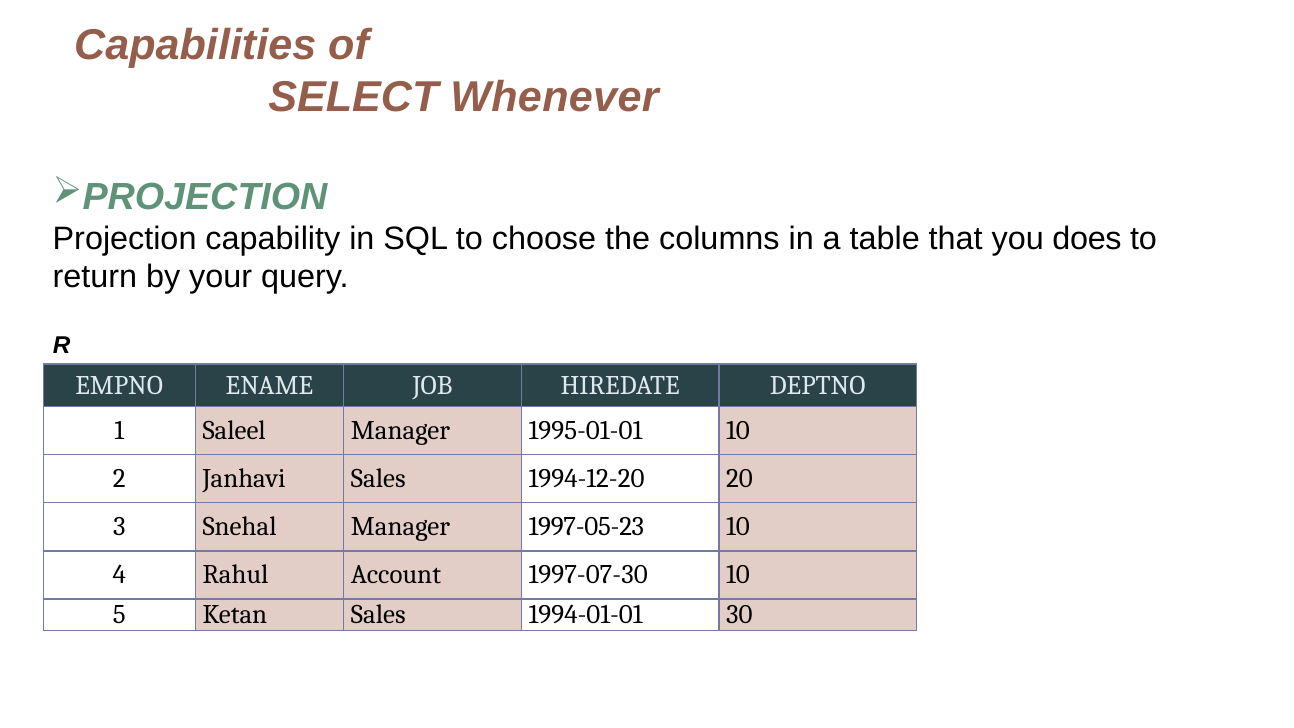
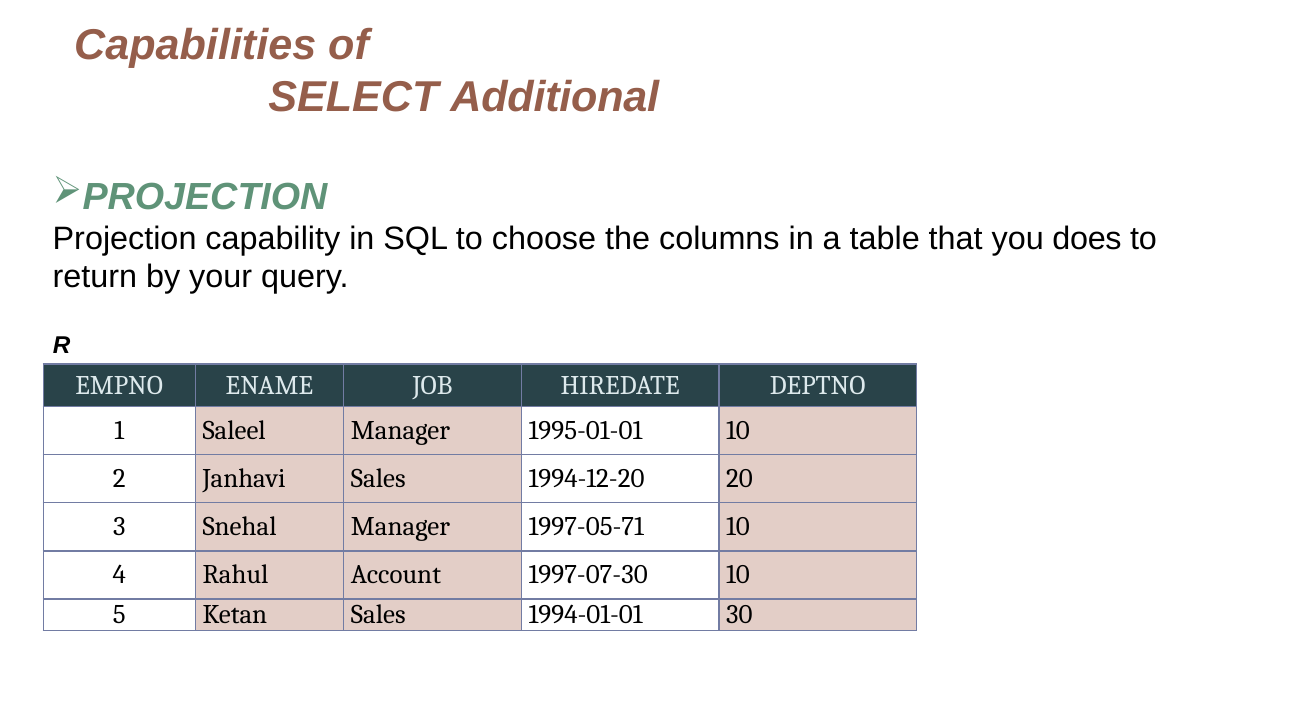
Whenever: Whenever -> Additional (555, 97)
1997-05-23: 1997-05-23 -> 1997-05-71 (586, 527)
